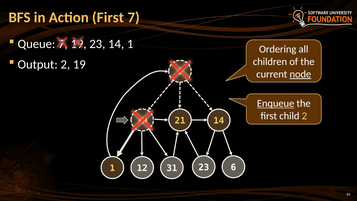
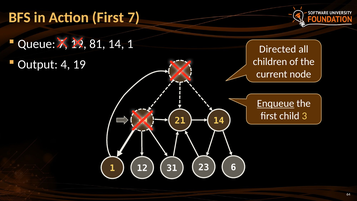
23: 23 -> 81 (97, 44)
Ordering: Ordering -> Directed (278, 49)
Output 2: 2 -> 4 (65, 64)
node underline: present -> none (300, 74)
child 2: 2 -> 3 (304, 116)
